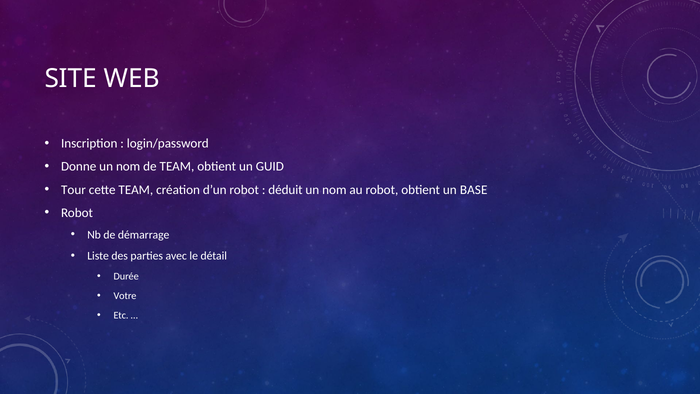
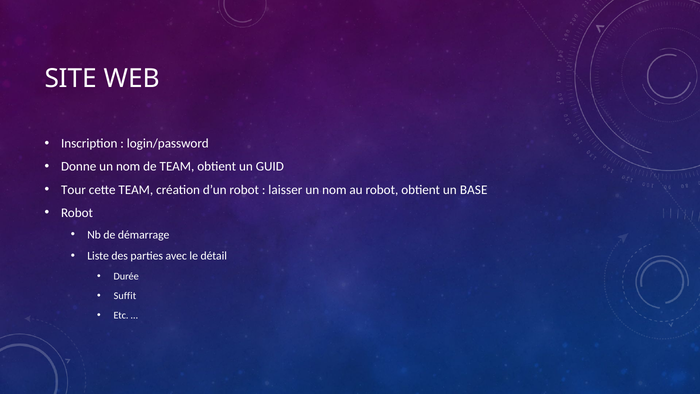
déduit: déduit -> laisser (285, 190)
Votre: Votre -> Suffit (125, 296)
